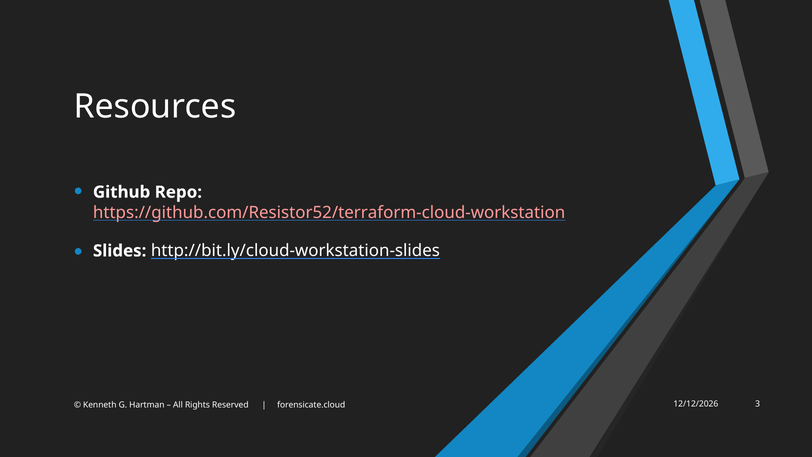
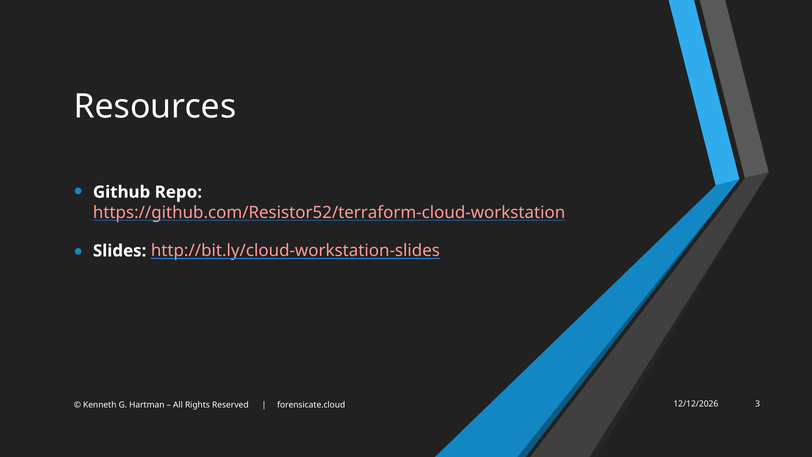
http://bit.ly/cloud-workstation-slides colour: white -> pink (295, 251)
